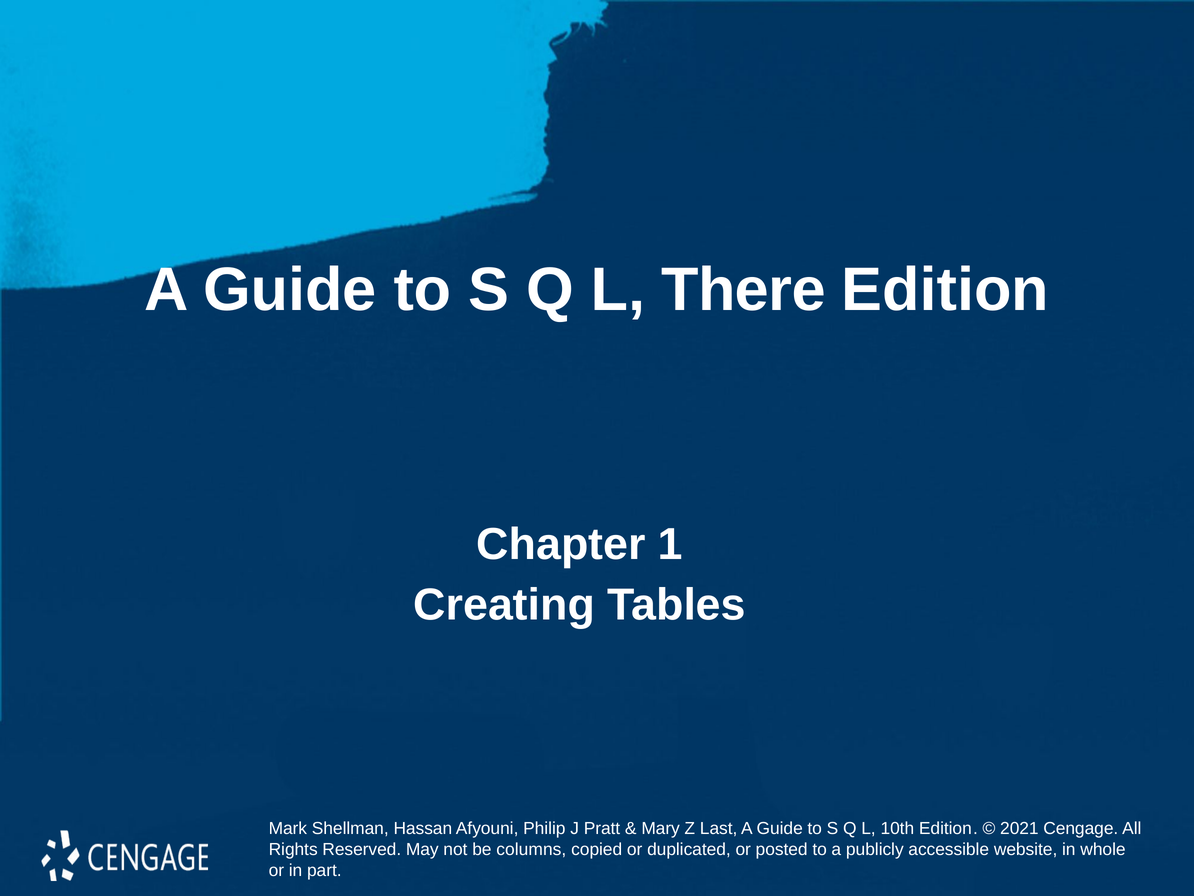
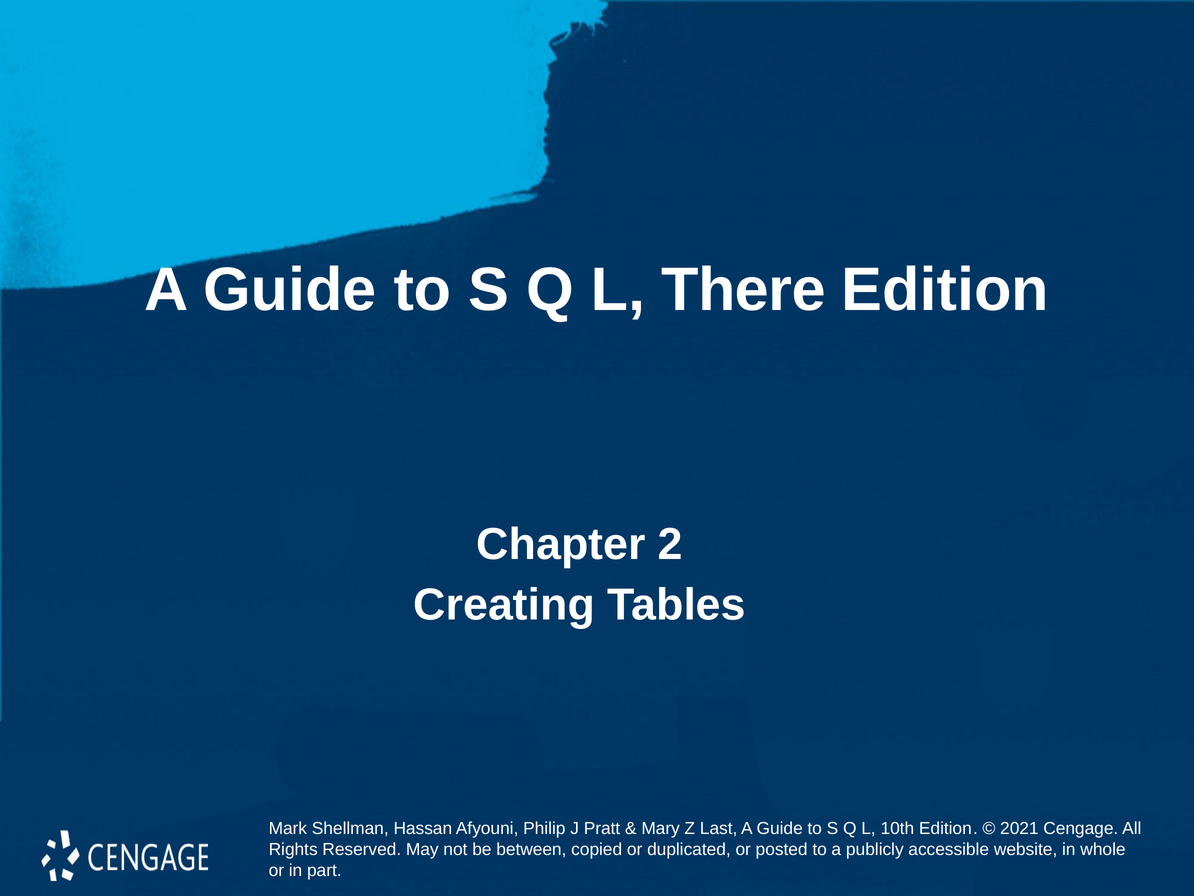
1: 1 -> 2 (670, 544)
columns: columns -> between (531, 849)
